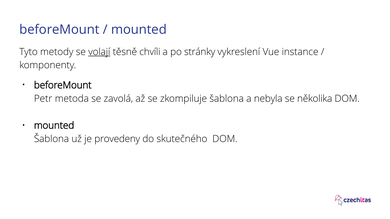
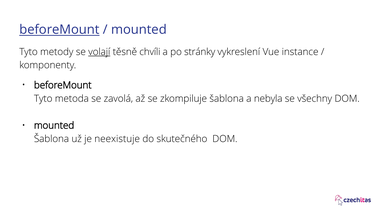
beforeMount underline: none -> present (59, 30)
Petr: Petr -> Tyto (43, 99)
několika: několika -> všechny (315, 99)
provedeny: provedeny -> neexistuje (117, 139)
